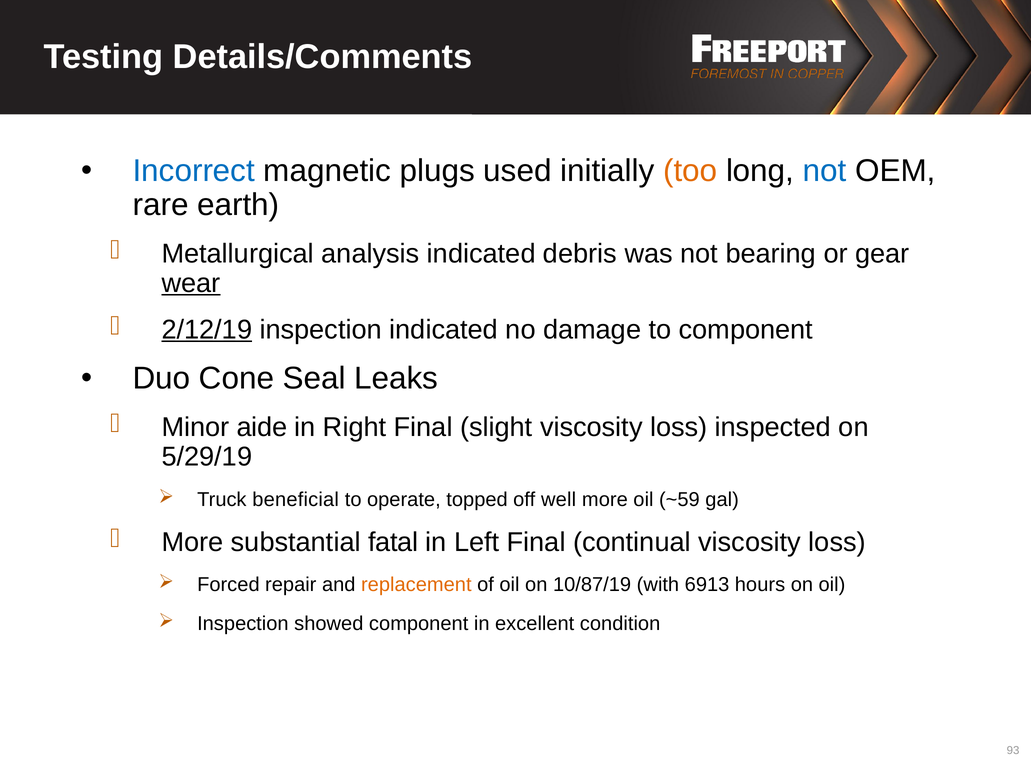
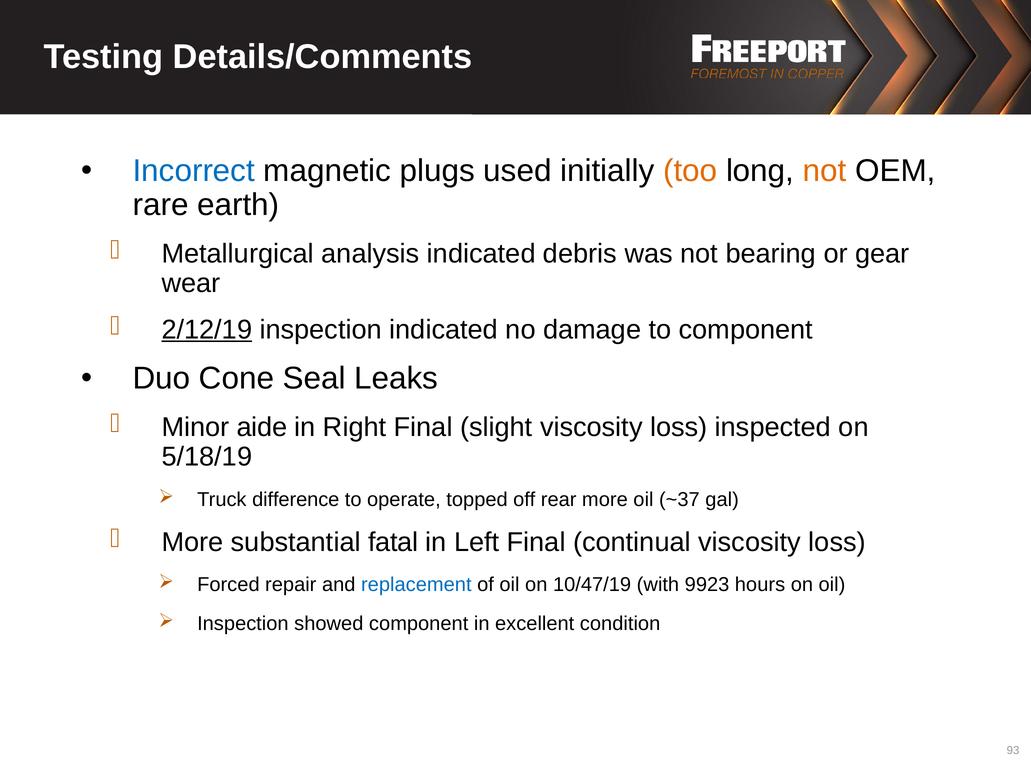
not colour: blue -> orange (825, 171)
wear underline: present -> none (191, 283)
5/29/19: 5/29/19 -> 5/18/19 (207, 457)
beneficial: beneficial -> difference (296, 500)
well: well -> rear (559, 500)
~59: ~59 -> ~37 (679, 500)
replacement colour: orange -> blue (416, 585)
10/87/19: 10/87/19 -> 10/47/19 (592, 585)
6913: 6913 -> 9923 (707, 585)
